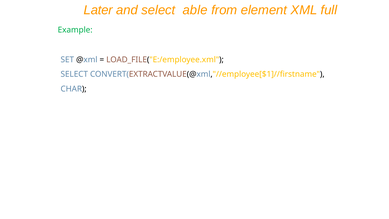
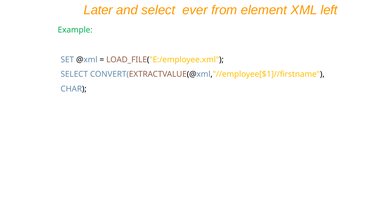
able: able -> ever (195, 10)
full: full -> left (329, 10)
